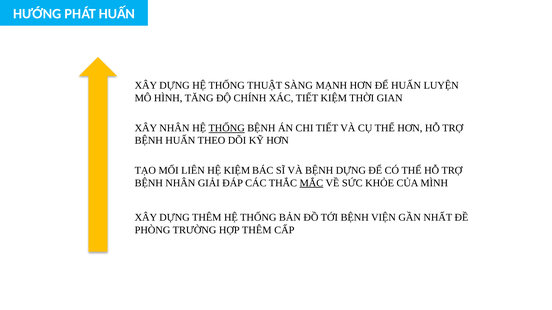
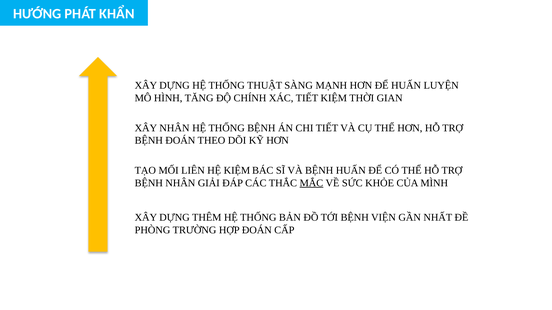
PHÁT HUẤN: HUẤN -> KHẨN (117, 14)
THỐNG underline: present -> none (227, 128)
BỆNH HUẤN: HUẤN -> ĐOÁN (180, 141)
BỆNH DỰNG: DỰNG -> HUẤN (351, 171)
HỢP THÊM: THÊM -> ĐOÁN (257, 230)
